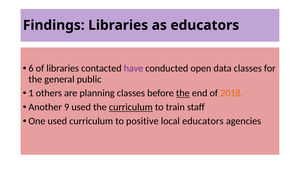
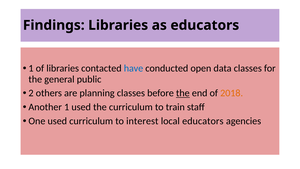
6: 6 -> 1 (31, 68)
have colour: purple -> blue (133, 68)
1: 1 -> 2 (31, 93)
Another 9: 9 -> 1 (67, 107)
curriculum underline: present -> none (131, 107)
positive: positive -> interest (142, 121)
